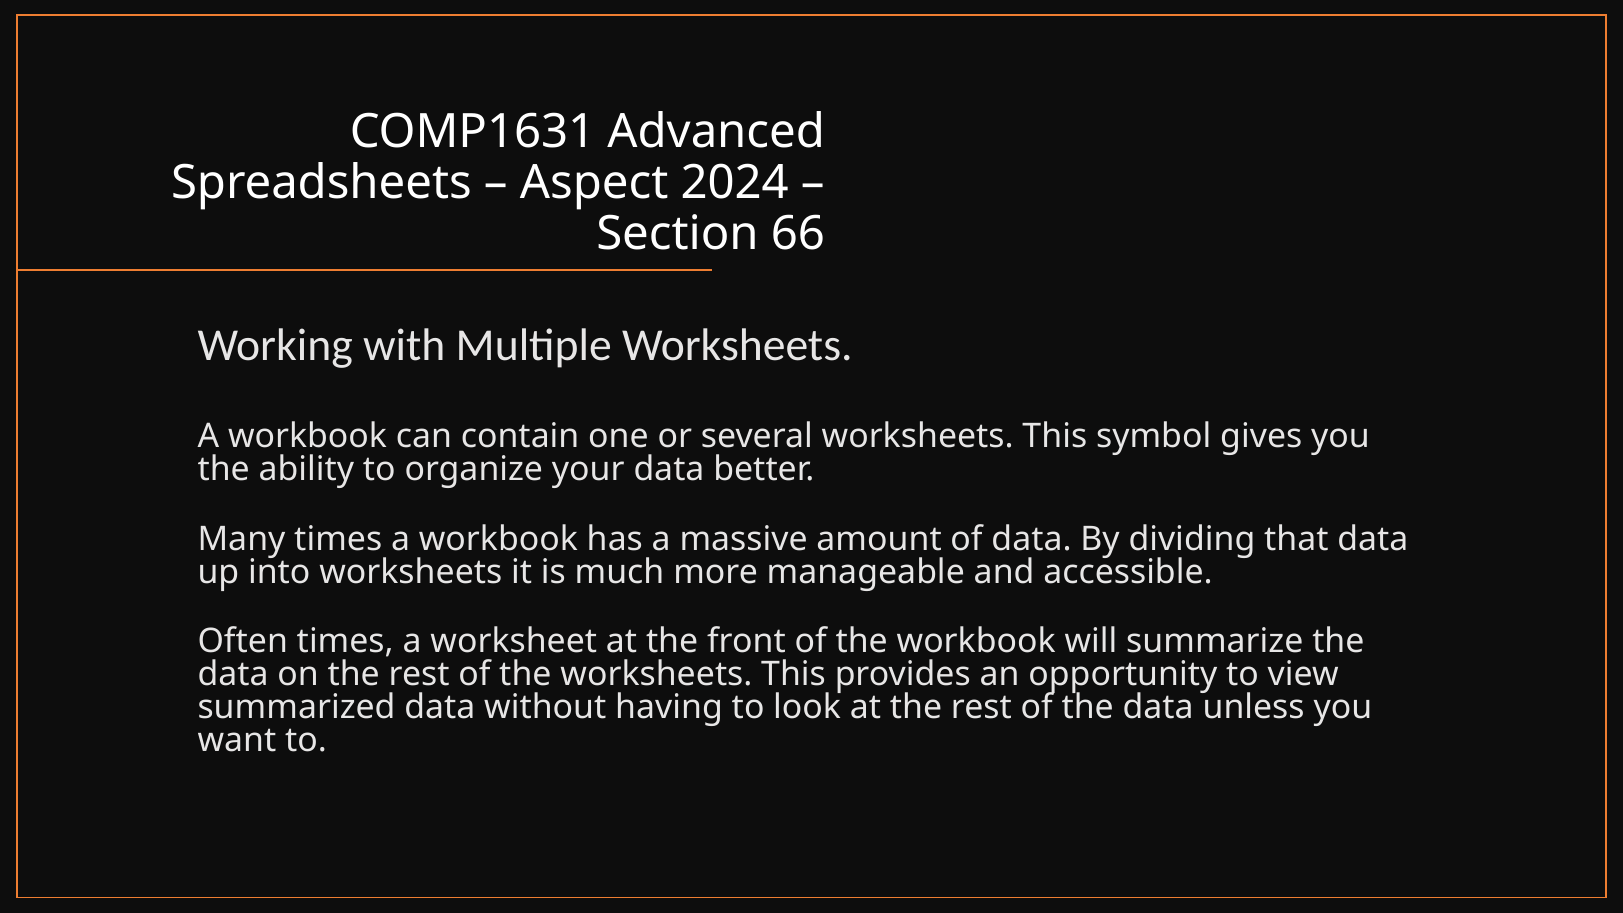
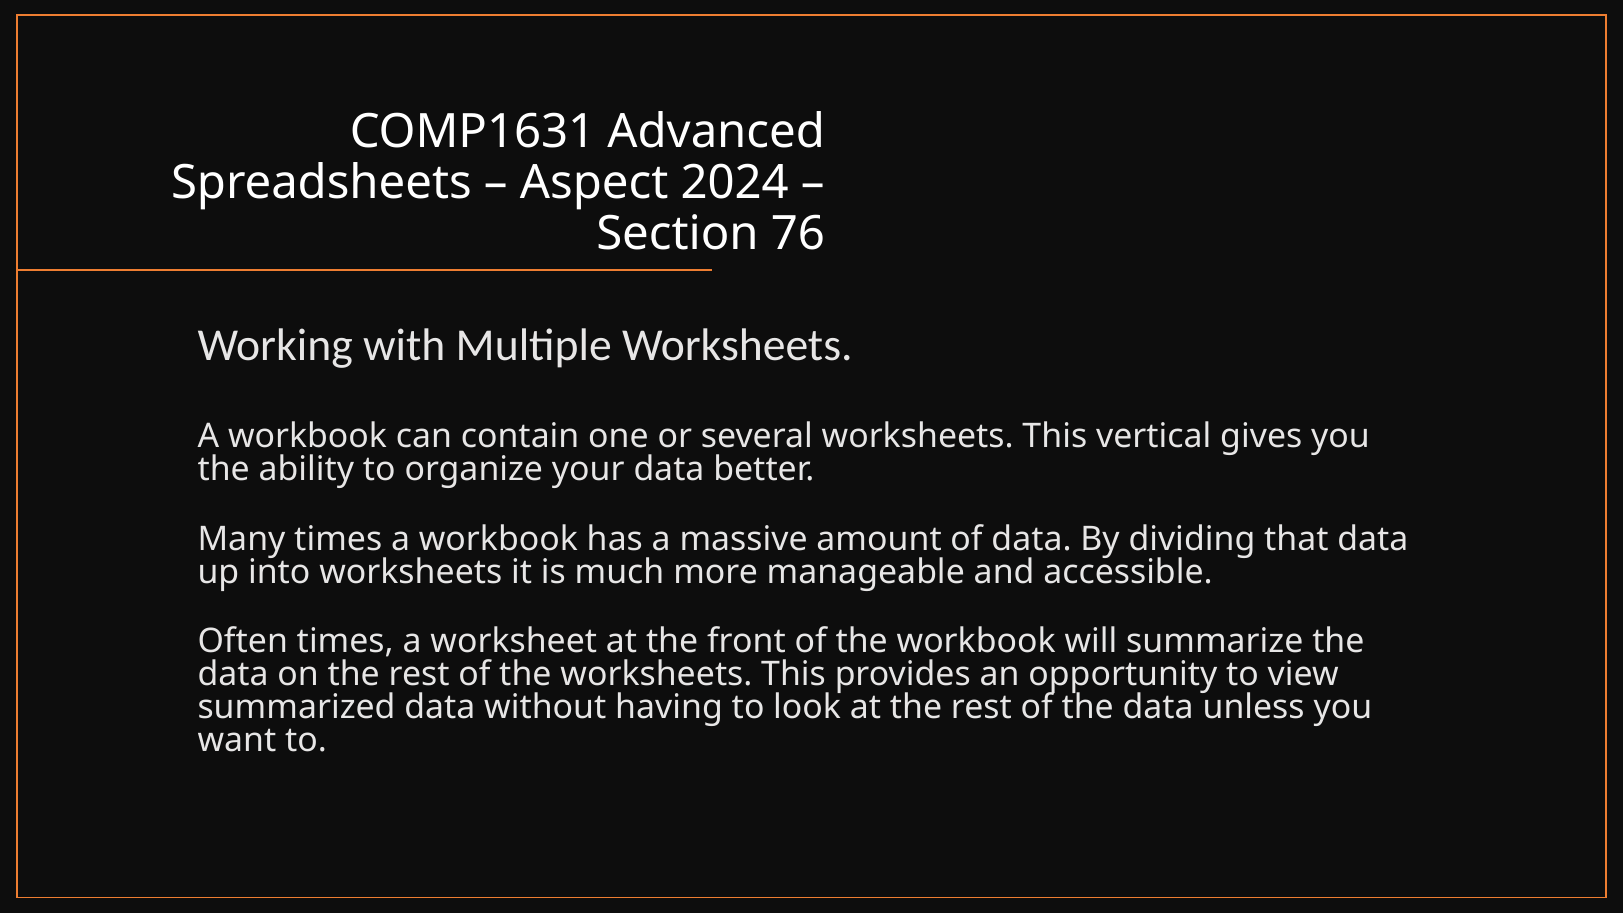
66: 66 -> 76 (798, 234)
symbol: symbol -> vertical (1154, 437)
